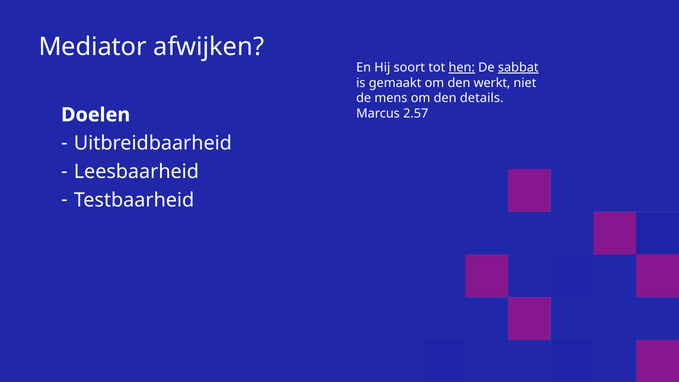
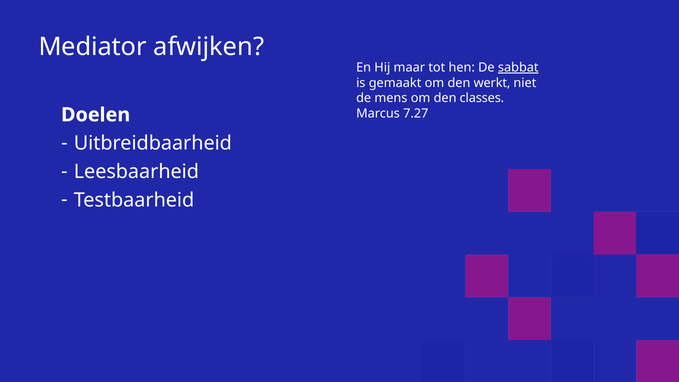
soort: soort -> maar (409, 68)
hen underline: present -> none (462, 68)
details: details -> classes (482, 98)
2.57: 2.57 -> 7.27 (416, 113)
